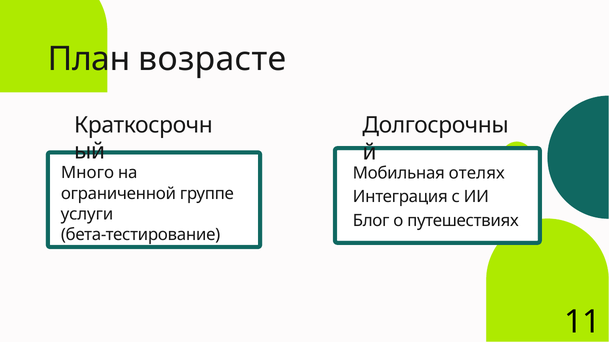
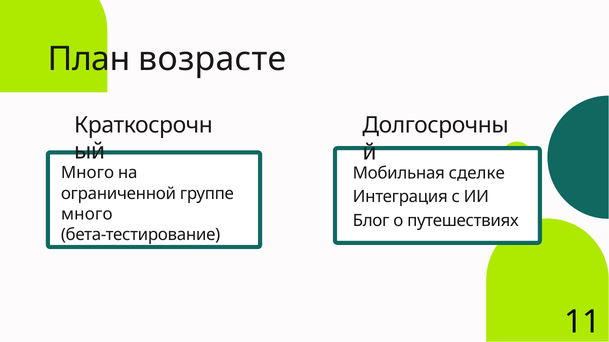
отелях: отелях -> сделке (477, 173)
услуги: услуги -> много (87, 214)
